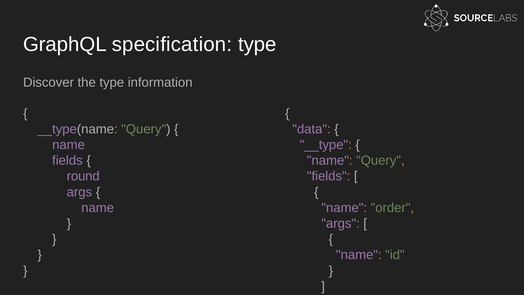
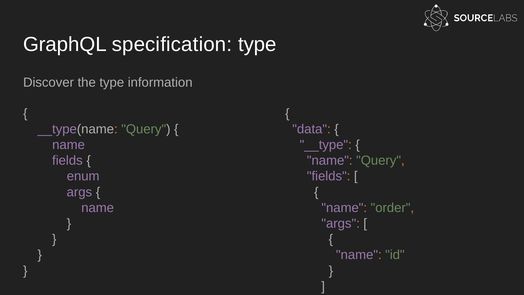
round: round -> enum (83, 176)
